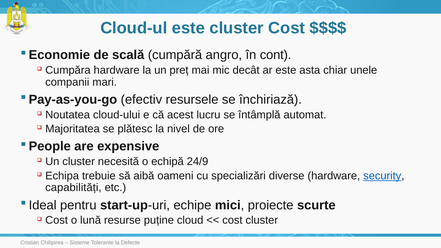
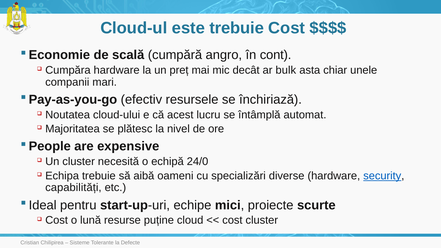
este cluster: cluster -> trebuie (237, 28)
ar este: este -> bulk (286, 70)
24/9: 24/9 -> 24/0 (198, 162)
